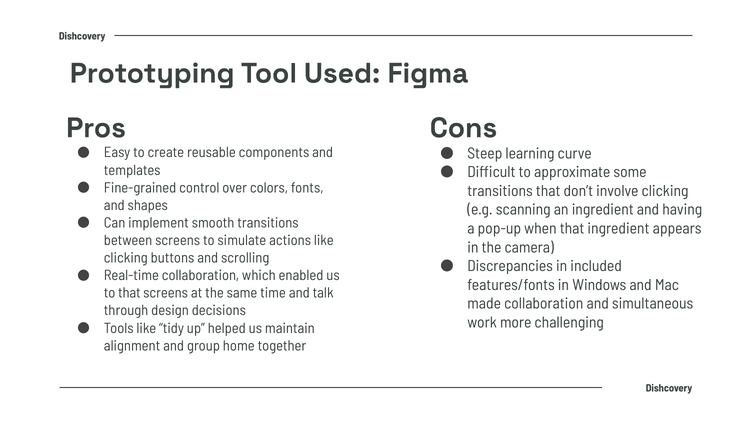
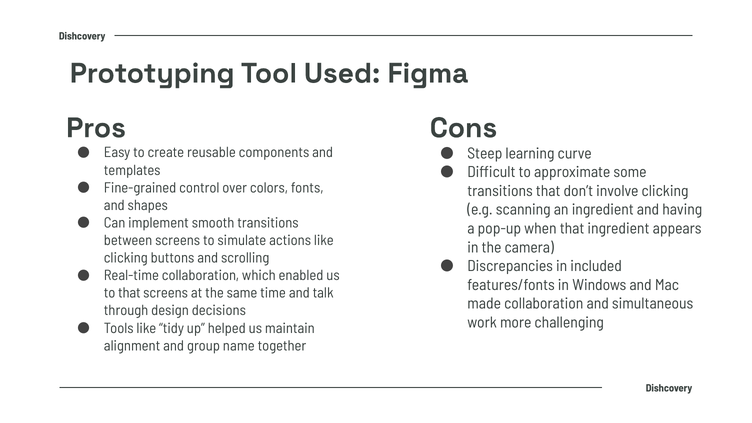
home: home -> name (239, 346)
